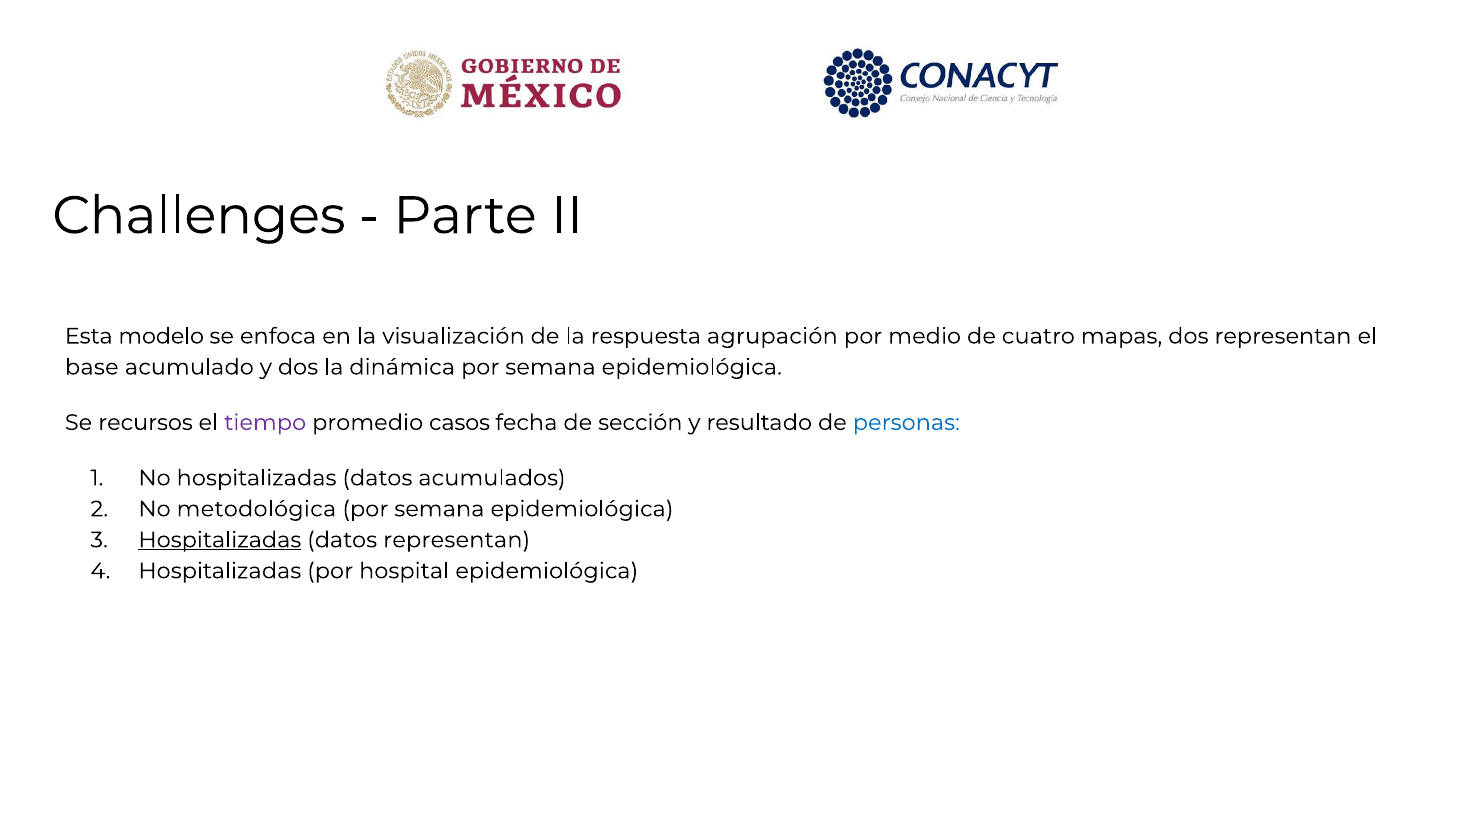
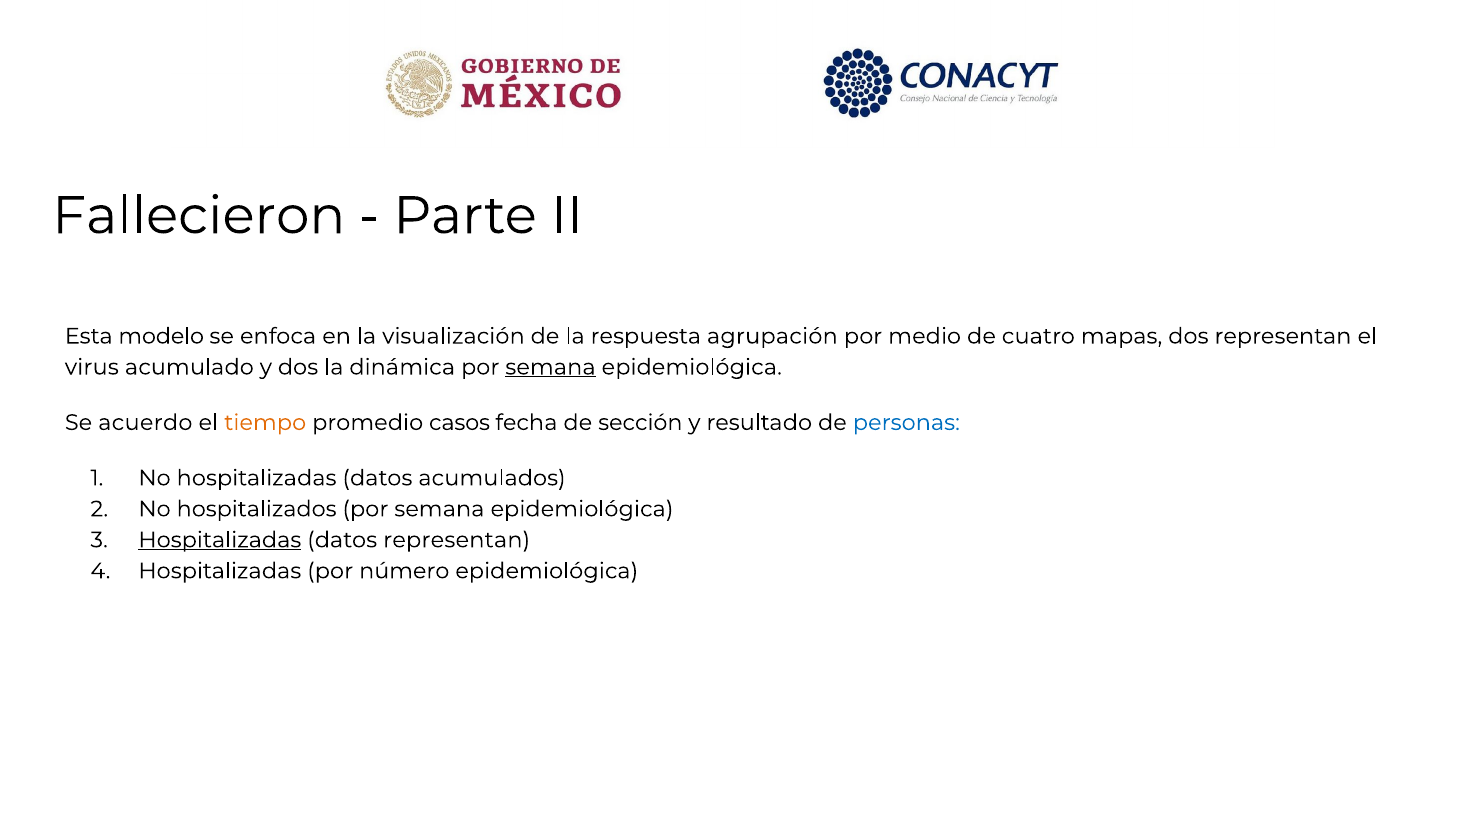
Challenges: Challenges -> Fallecieron (199, 216)
base: base -> virus (92, 367)
semana underline: none -> present (550, 367)
recursos: recursos -> acuerdo (145, 423)
tiempo colour: purple -> orange (265, 423)
metodológica: metodológica -> hospitalizados (257, 509)
hospital: hospital -> número (404, 571)
